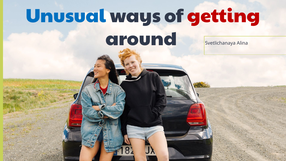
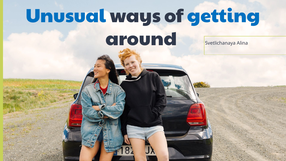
getting colour: red -> blue (224, 16)
